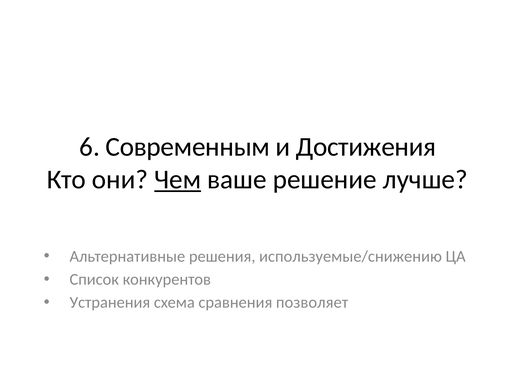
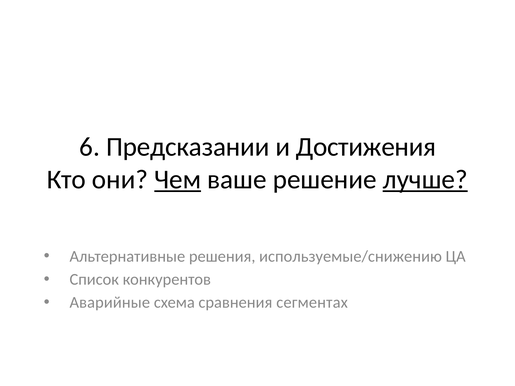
Современным: Современным -> Предсказании (188, 147)
лучше underline: none -> present (425, 180)
Устранения: Устранения -> Аварийные (110, 303)
позволяет: позволяет -> сегментах (312, 303)
